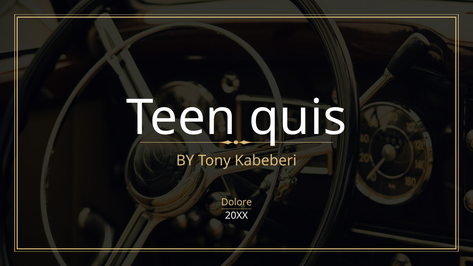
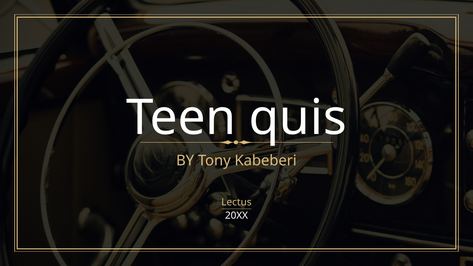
Dolore: Dolore -> Lectus (236, 202)
